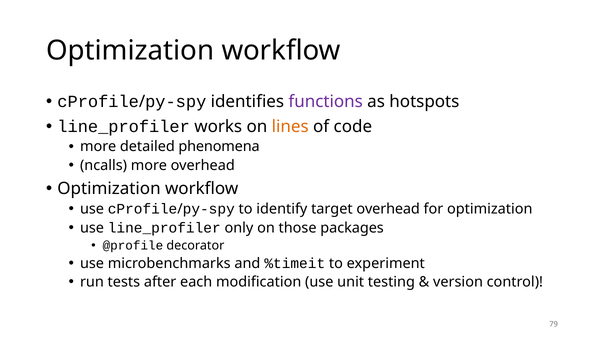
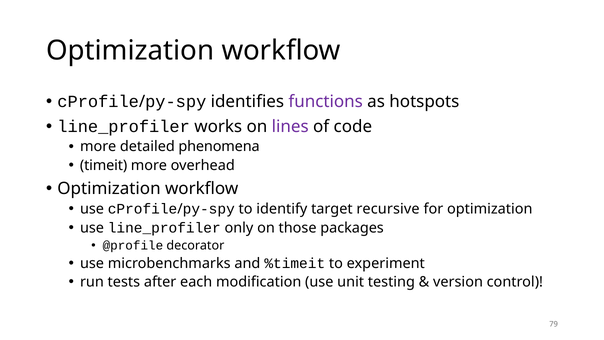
lines colour: orange -> purple (290, 126)
ncalls: ncalls -> timeit (104, 165)
target overhead: overhead -> recursive (388, 209)
